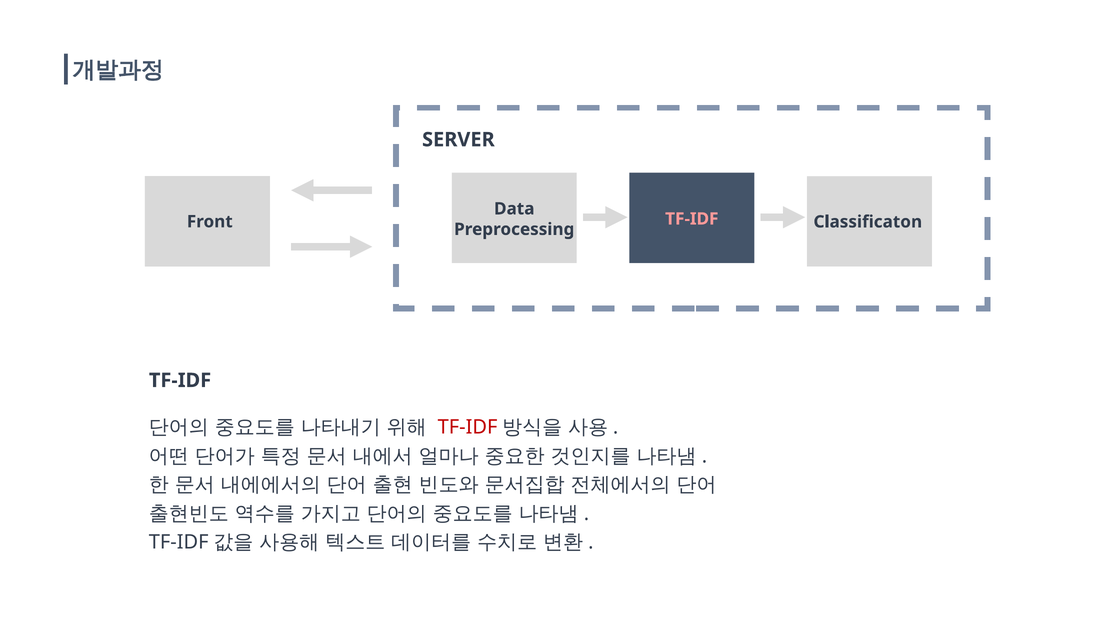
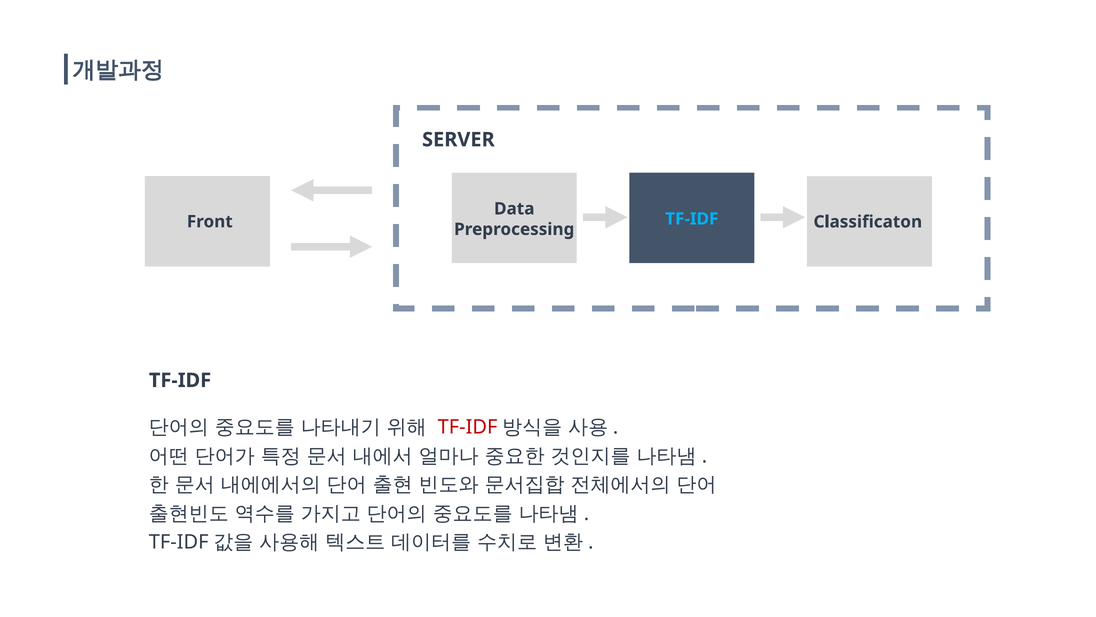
TF-IDF colour: pink -> light blue (692, 219)
